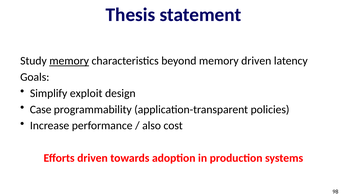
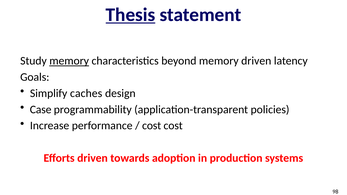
Thesis underline: none -> present (130, 15)
exploit: exploit -> caches (86, 93)
also: also -> cost (152, 126)
